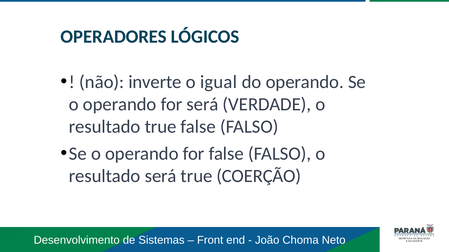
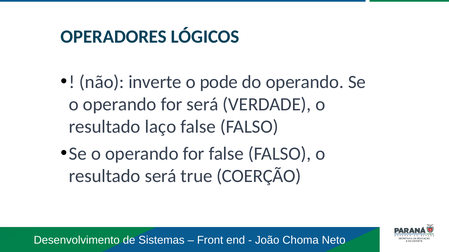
igual: igual -> pode (219, 82)
resultado true: true -> laço (160, 127)
